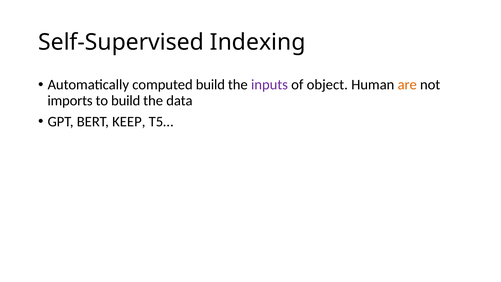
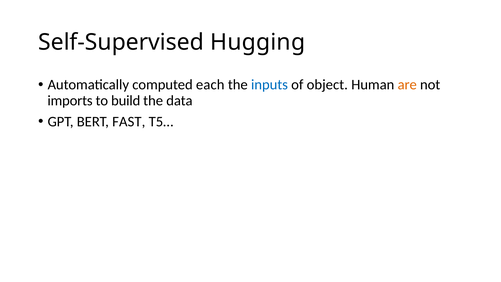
Indexing: Indexing -> Hugging (258, 42)
computed build: build -> each (210, 85)
inputs colour: purple -> blue (269, 85)
KEEP: KEEP -> FAST (129, 121)
